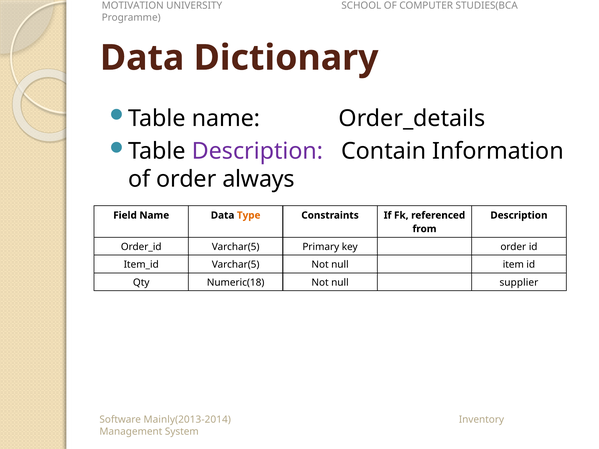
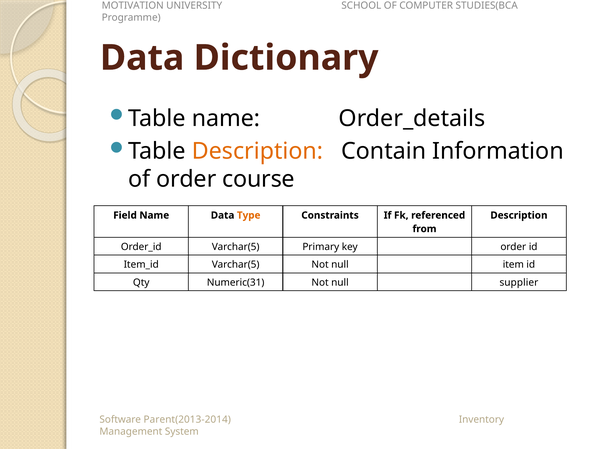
Description colour: purple -> orange (257, 151)
always: always -> course (259, 179)
Numeric(18: Numeric(18 -> Numeric(31 (236, 283)
Mainly(2013-2014: Mainly(2013-2014 -> Parent(2013-2014 (187, 420)
